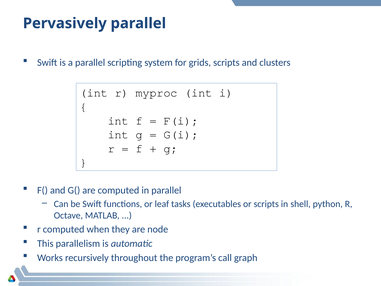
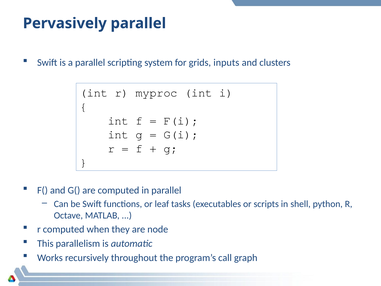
grids scripts: scripts -> inputs (226, 63)
